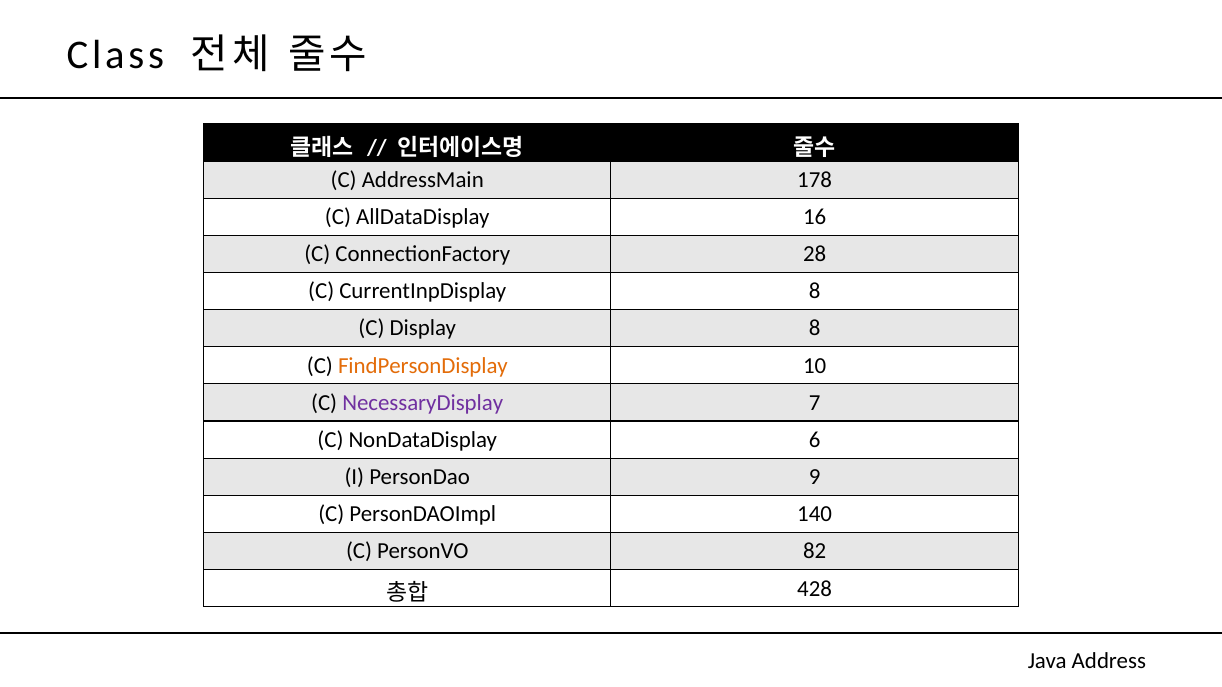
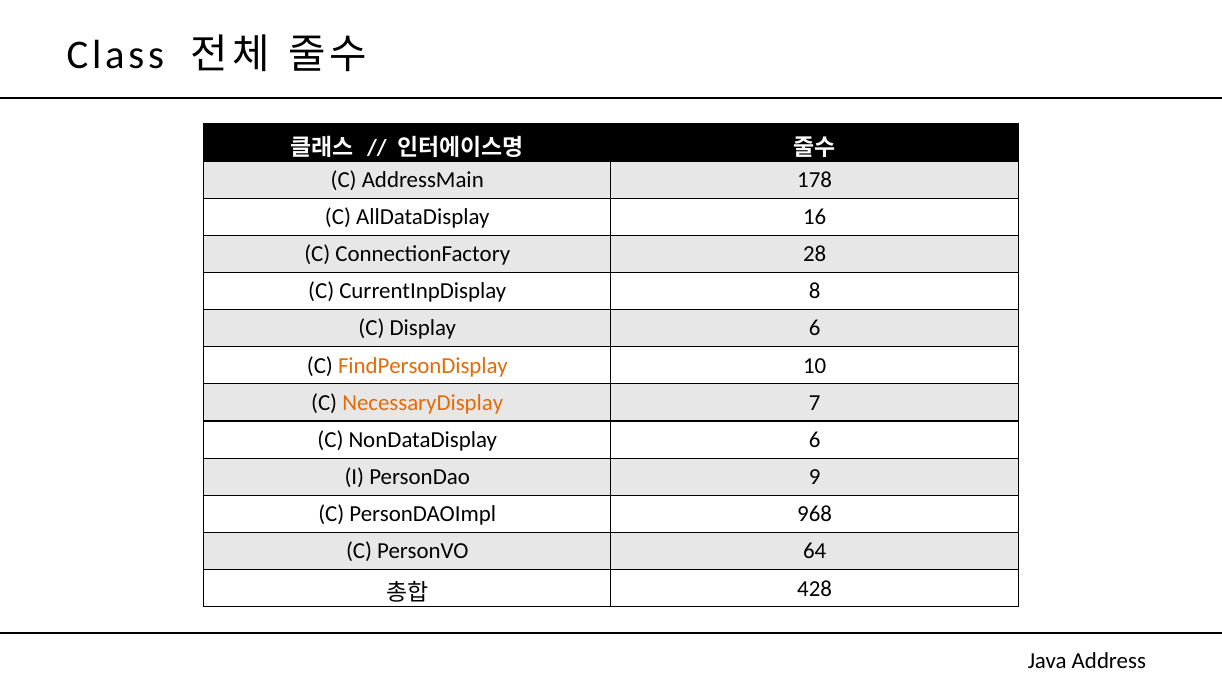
Display 8: 8 -> 6 (815, 329)
NecessaryDisplay colour: purple -> orange (423, 403)
140: 140 -> 968 (815, 514)
82: 82 -> 64 (815, 552)
